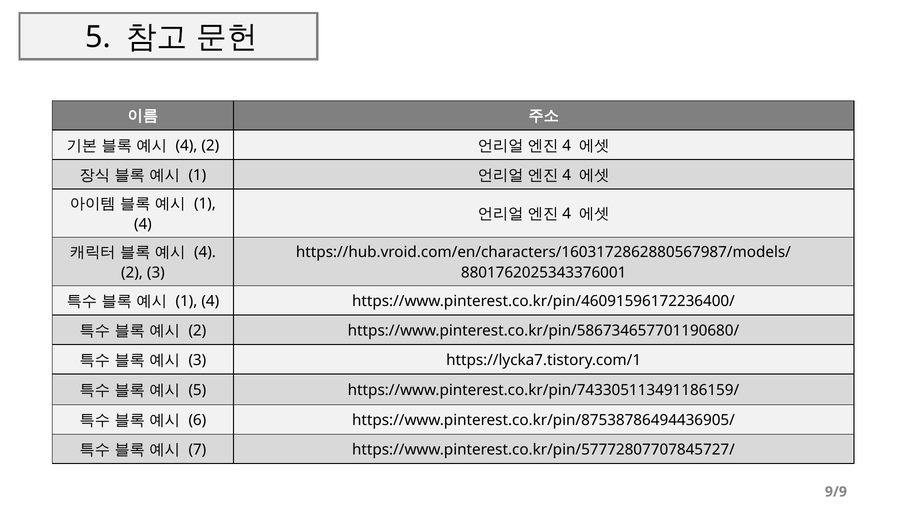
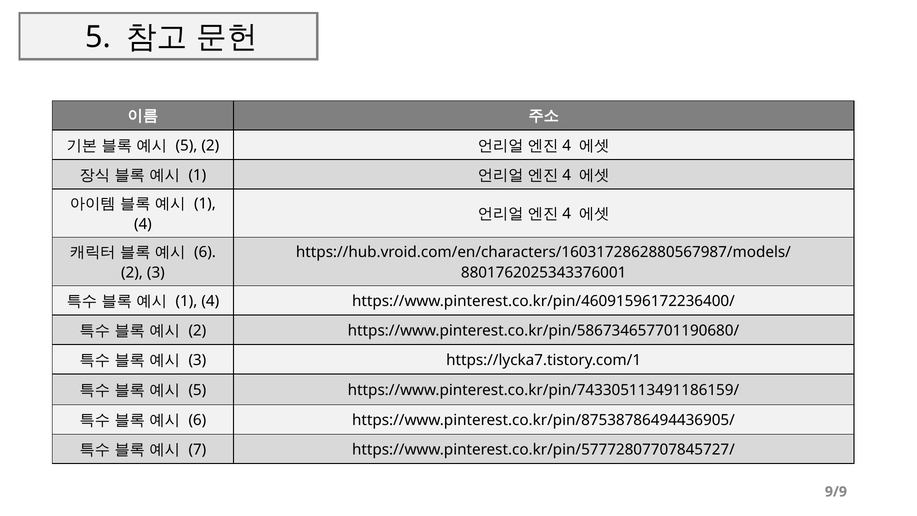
4: 4 -> 5 (186, 146)
4: 4 -> 6 (205, 252)
